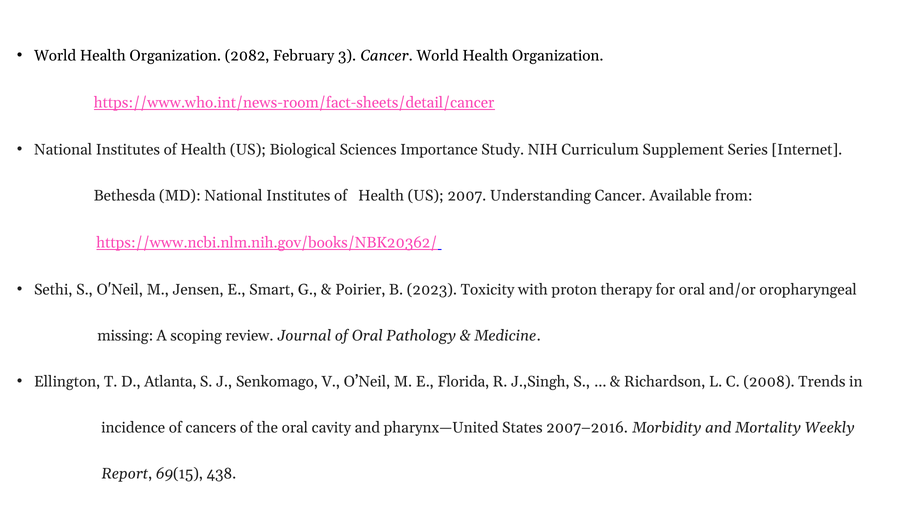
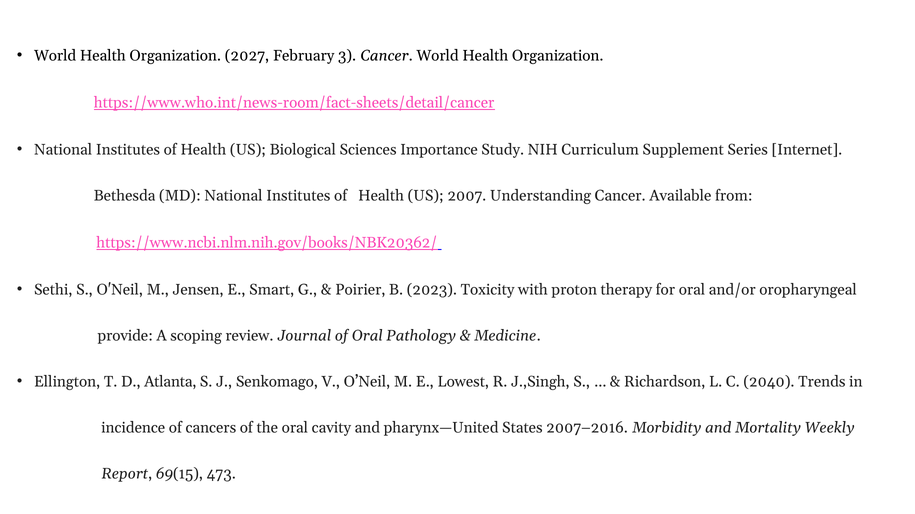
2082: 2082 -> 2027 (247, 56)
missing: missing -> provide (125, 336)
Florida: Florida -> Lowest (463, 382)
2008: 2008 -> 2040 (769, 382)
438: 438 -> 473 (221, 474)
